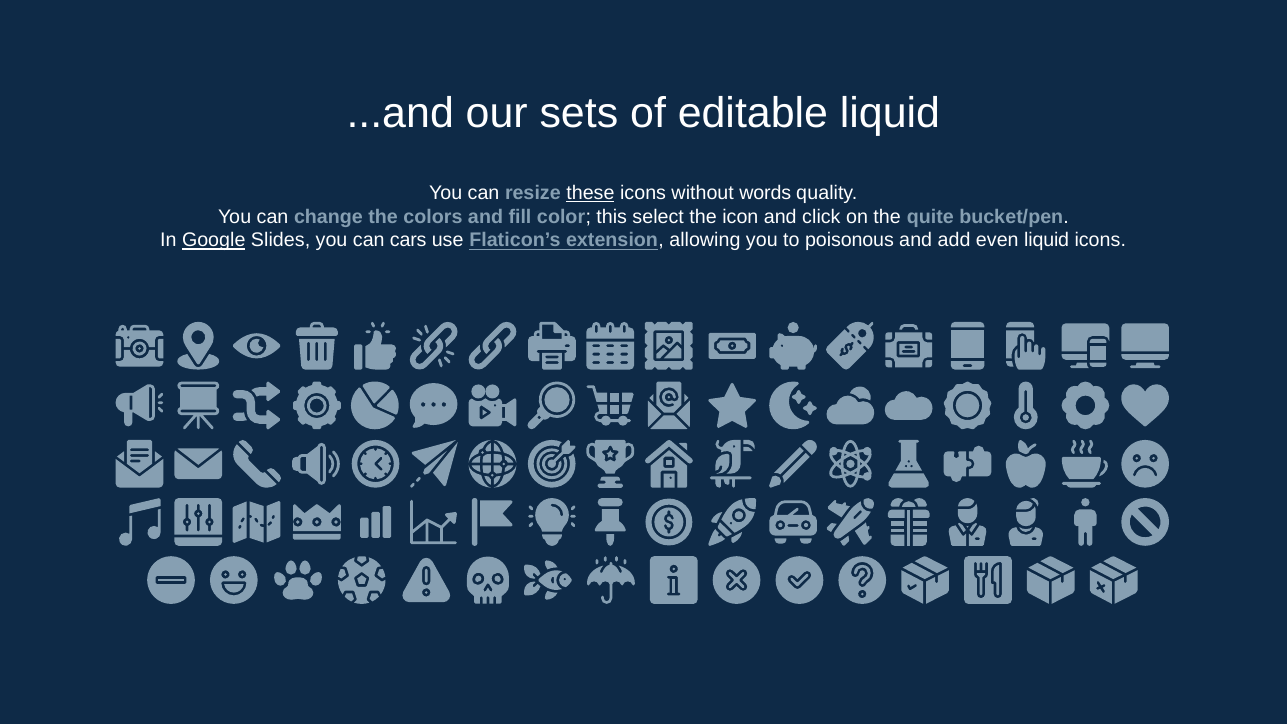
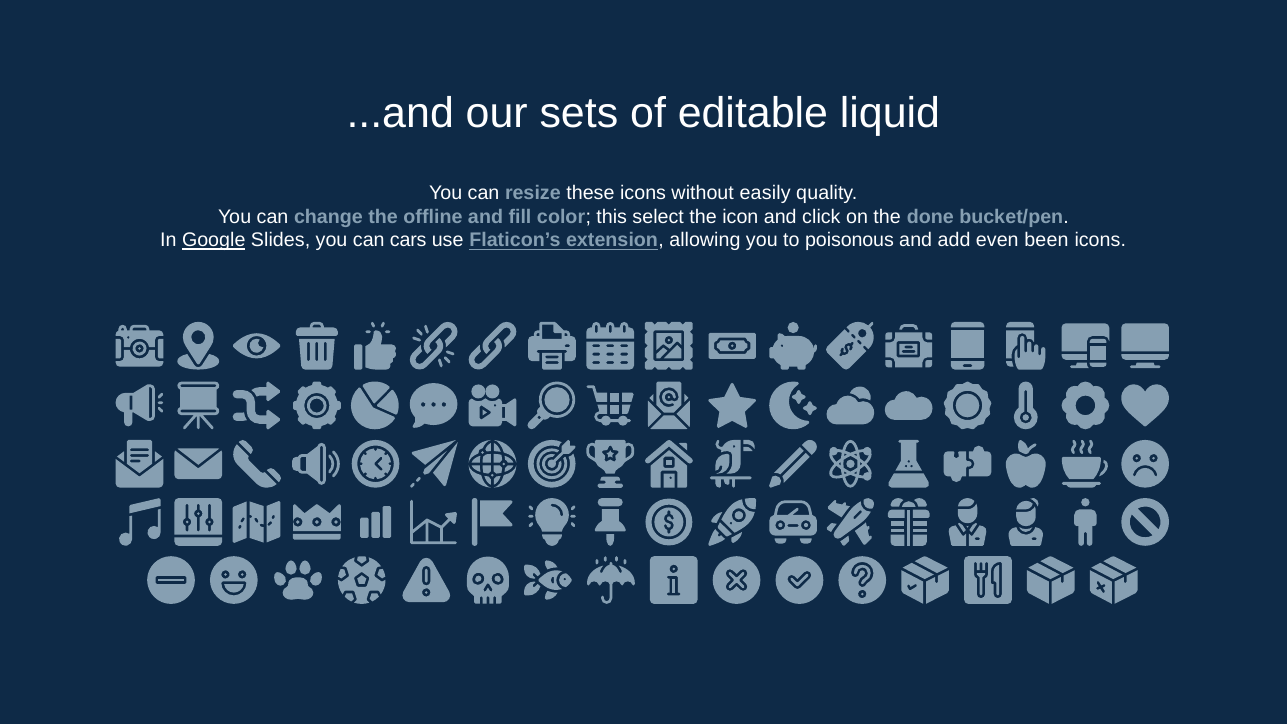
these underline: present -> none (590, 193)
words: words -> easily (765, 193)
colors: colors -> offline (433, 217)
quite: quite -> done (930, 217)
even liquid: liquid -> been (1046, 240)
